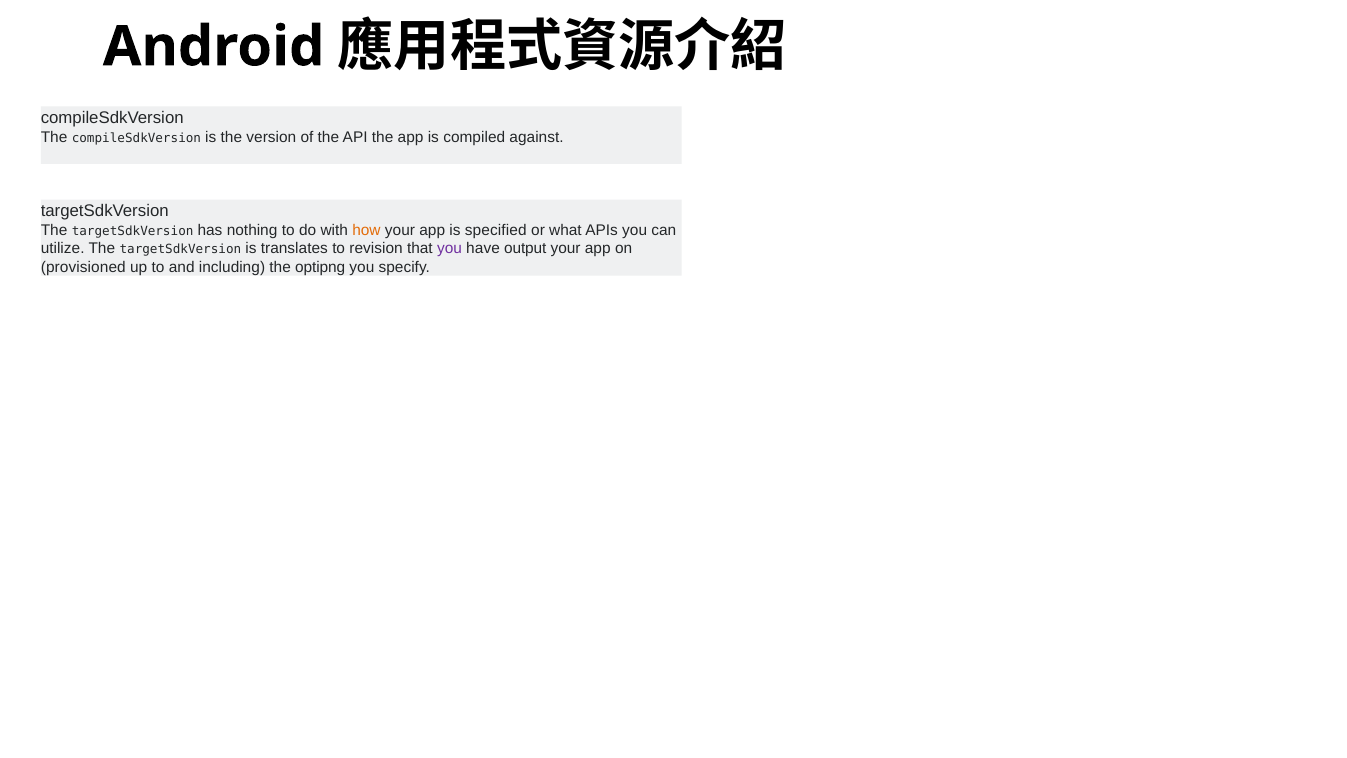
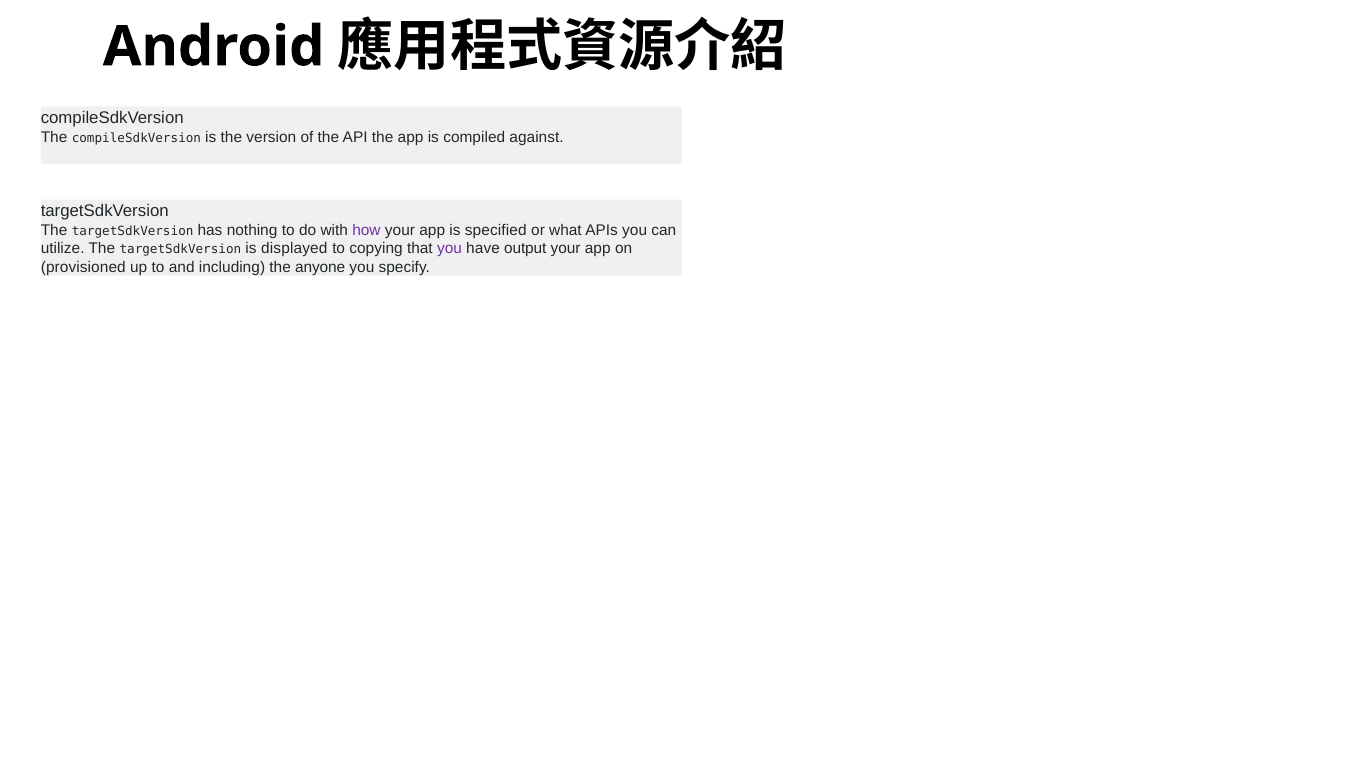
how colour: orange -> purple (366, 230)
translates: translates -> displayed (294, 249)
revision: revision -> copying (376, 249)
optipng: optipng -> anyone (320, 267)
